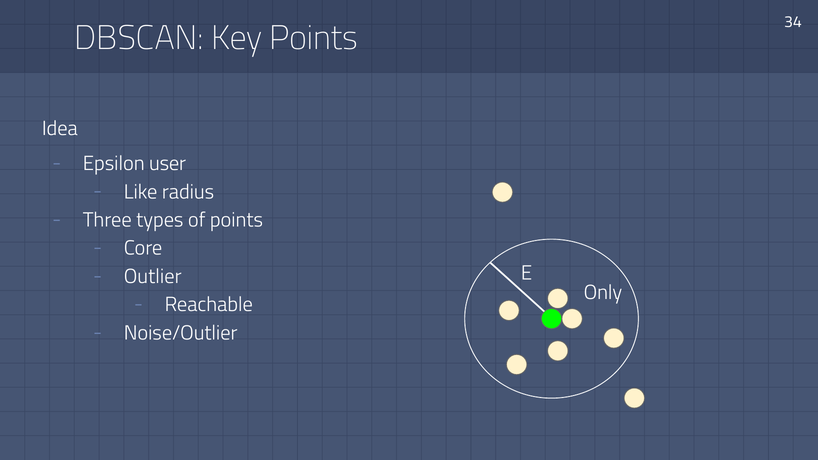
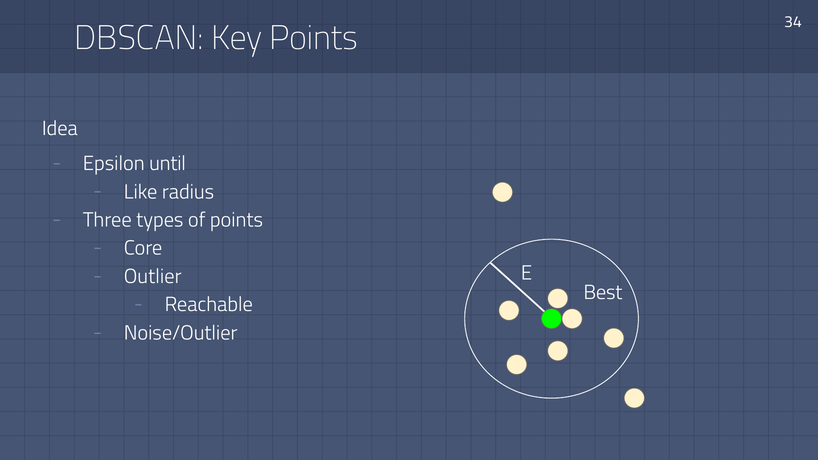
user: user -> until (168, 164)
Only: Only -> Best (603, 293)
